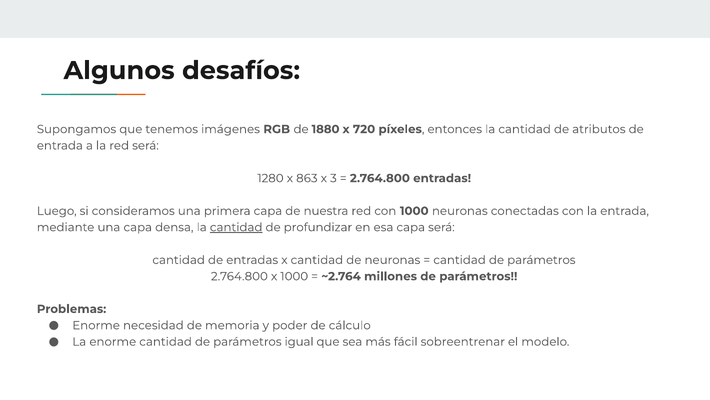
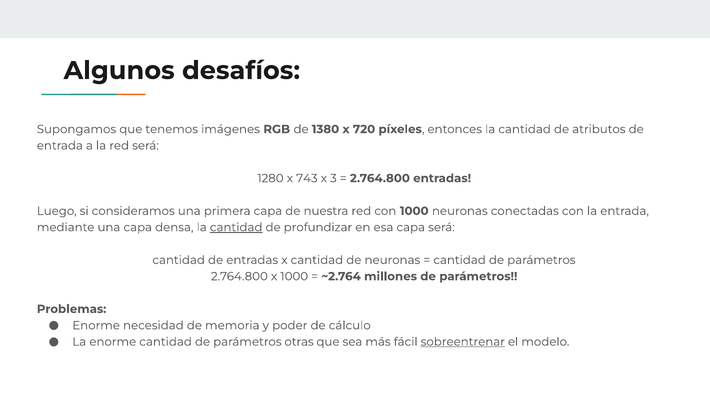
1880: 1880 -> 1380 (325, 129)
863: 863 -> 743 (307, 178)
igual: igual -> otras (299, 341)
sobreentrenar underline: none -> present (463, 341)
